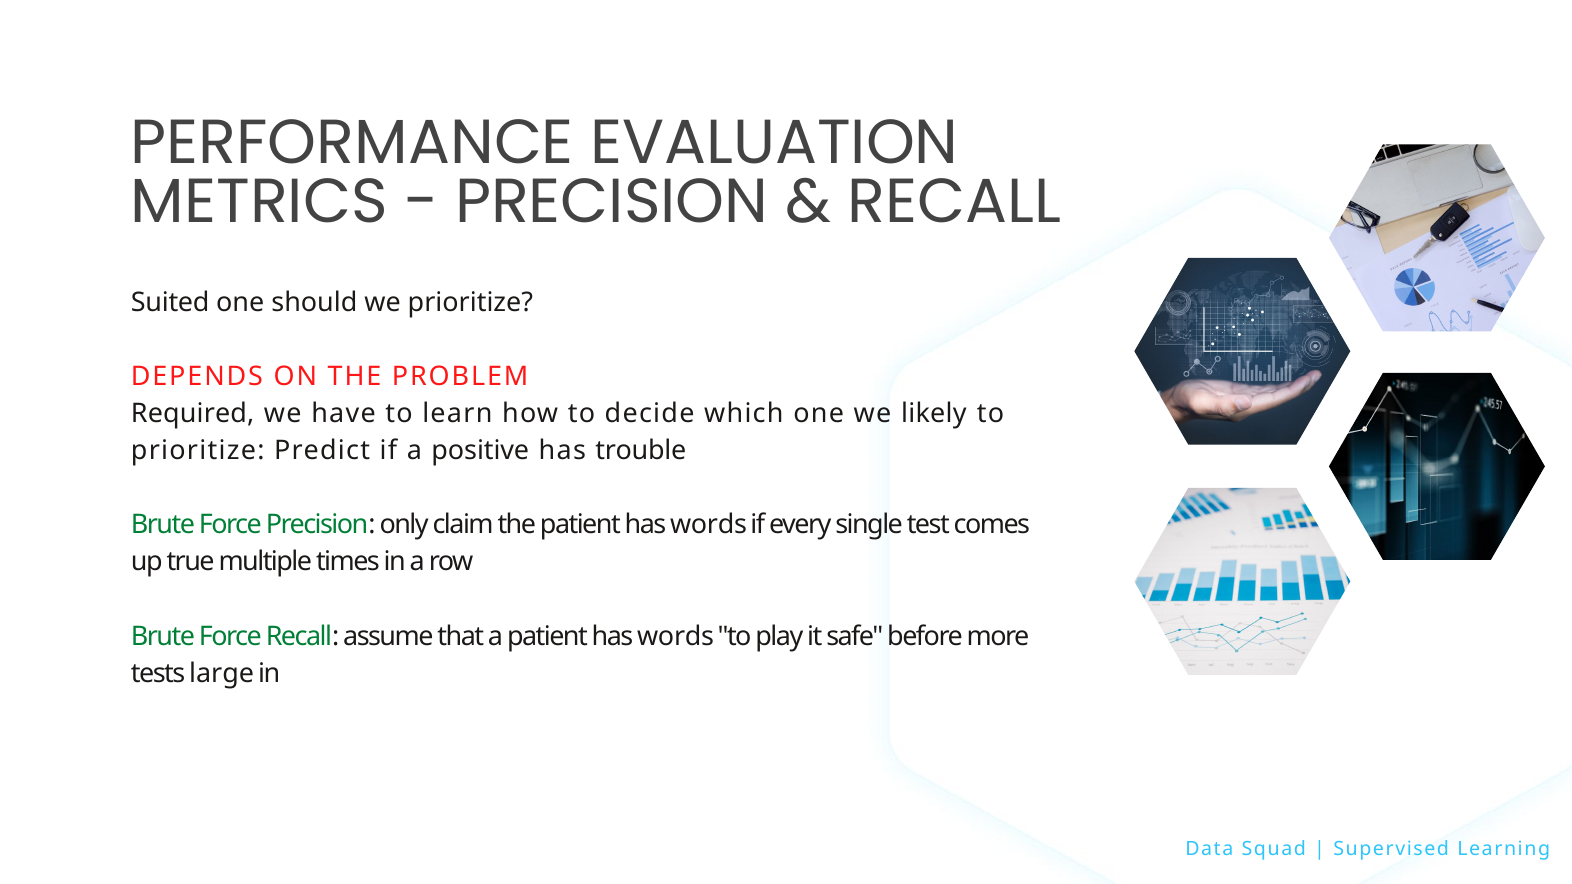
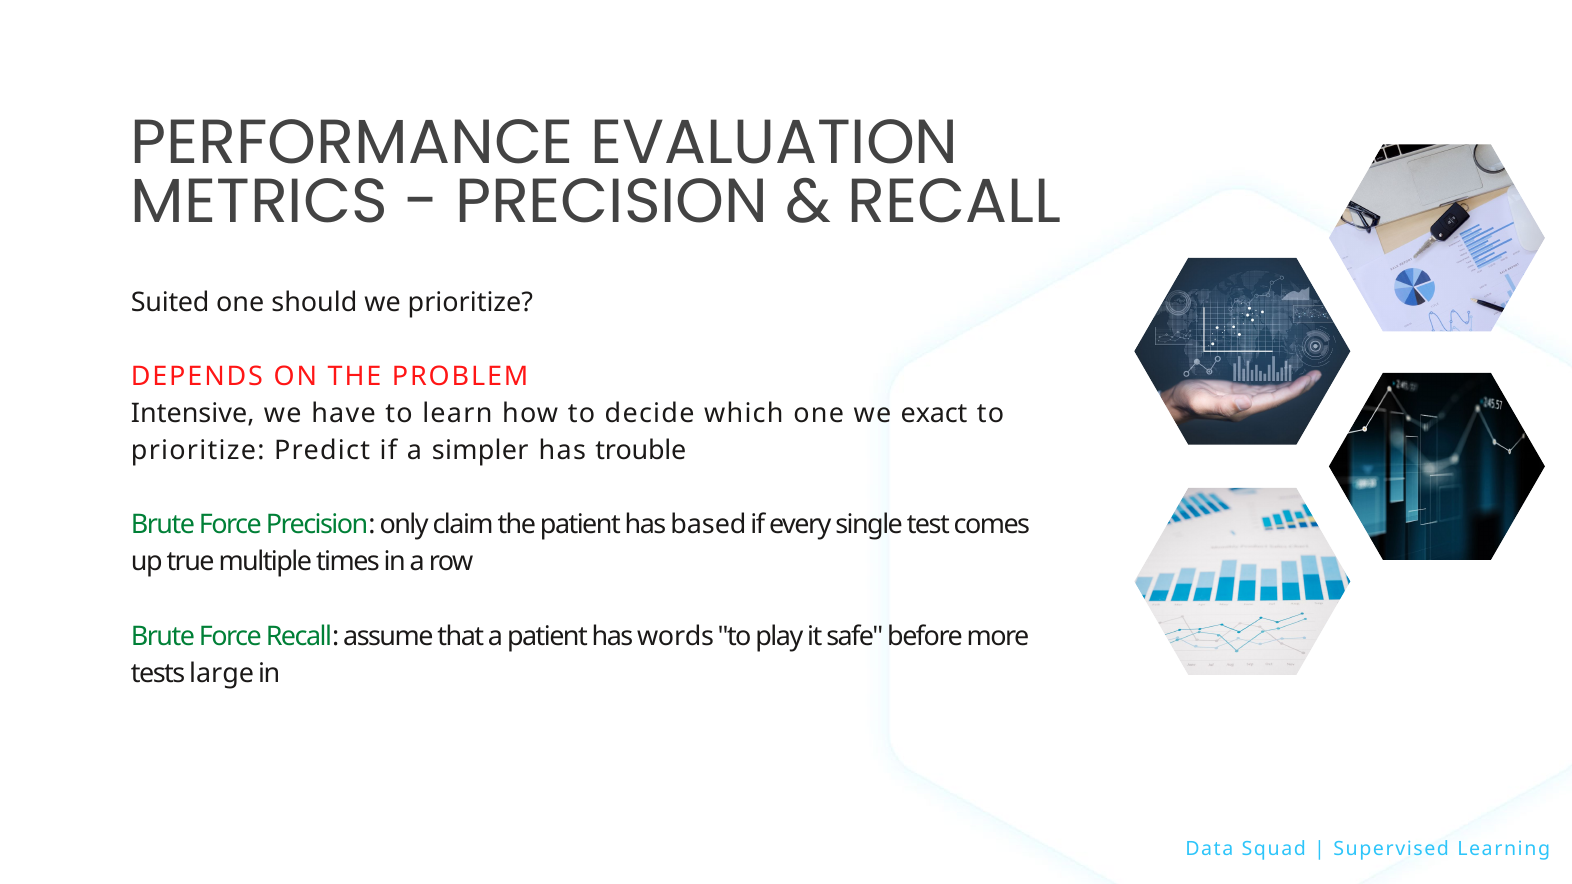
Required: Required -> Intensive (193, 414)
likely: likely -> exact (934, 414)
positive: positive -> simpler (480, 451)
the patient has words: words -> based (708, 525)
